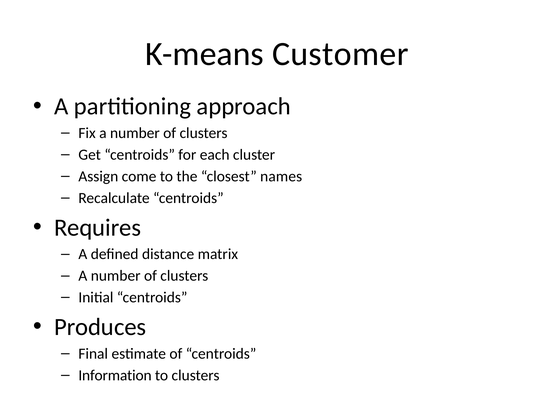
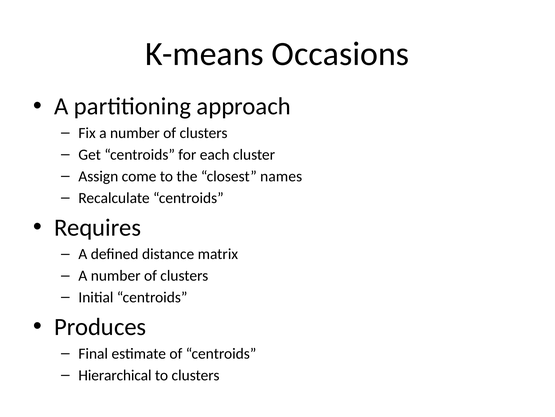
Customer: Customer -> Occasions (340, 54)
Information: Information -> Hierarchical (115, 375)
